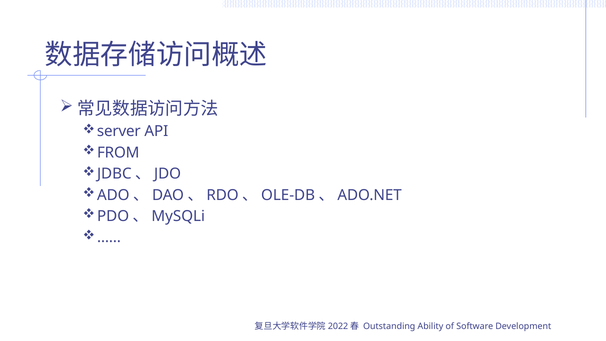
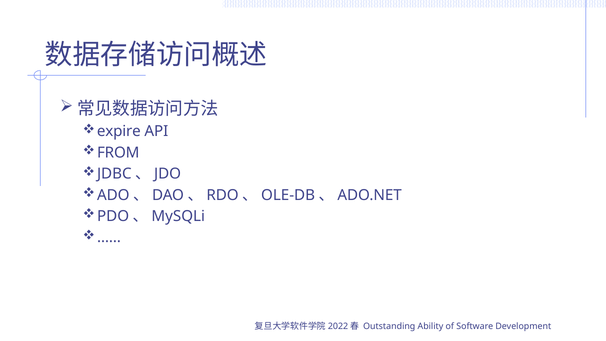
server: server -> expire (119, 131)
